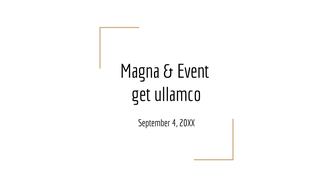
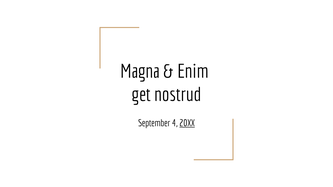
Event: Event -> Enim (193, 72)
ullamco: ullamco -> nostrud (178, 95)
20XX underline: none -> present (187, 123)
